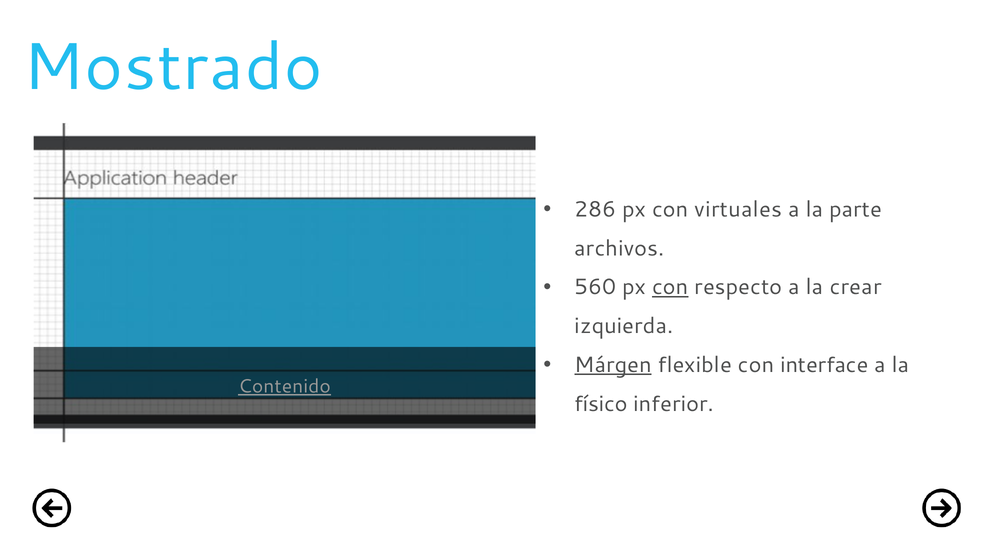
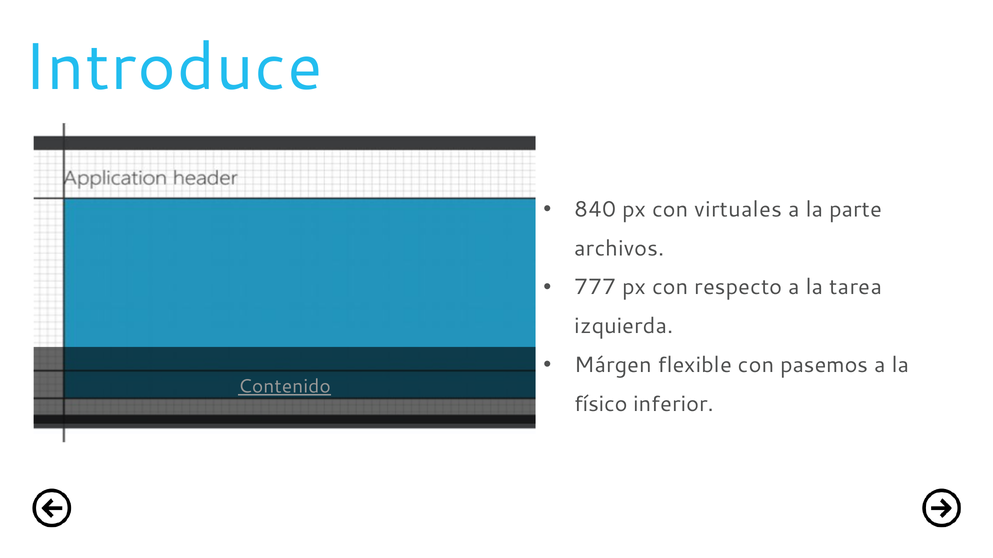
Mostrado: Mostrado -> Introduce (173, 67)
286: 286 -> 840 (595, 210)
560: 560 -> 777 (595, 287)
con underline: present -> none (670, 287)
crear: crear -> tarea (856, 287)
Márgen underline: present -> none (613, 365)
interface: interface -> pasemos (824, 365)
